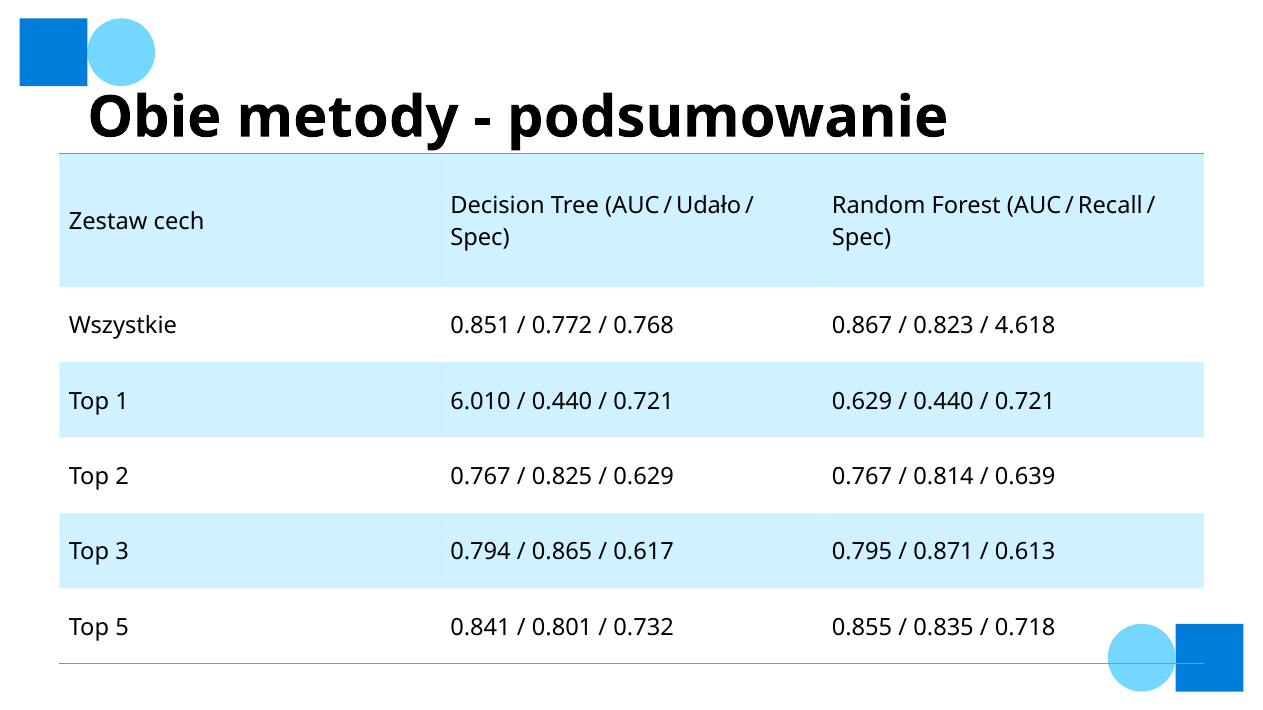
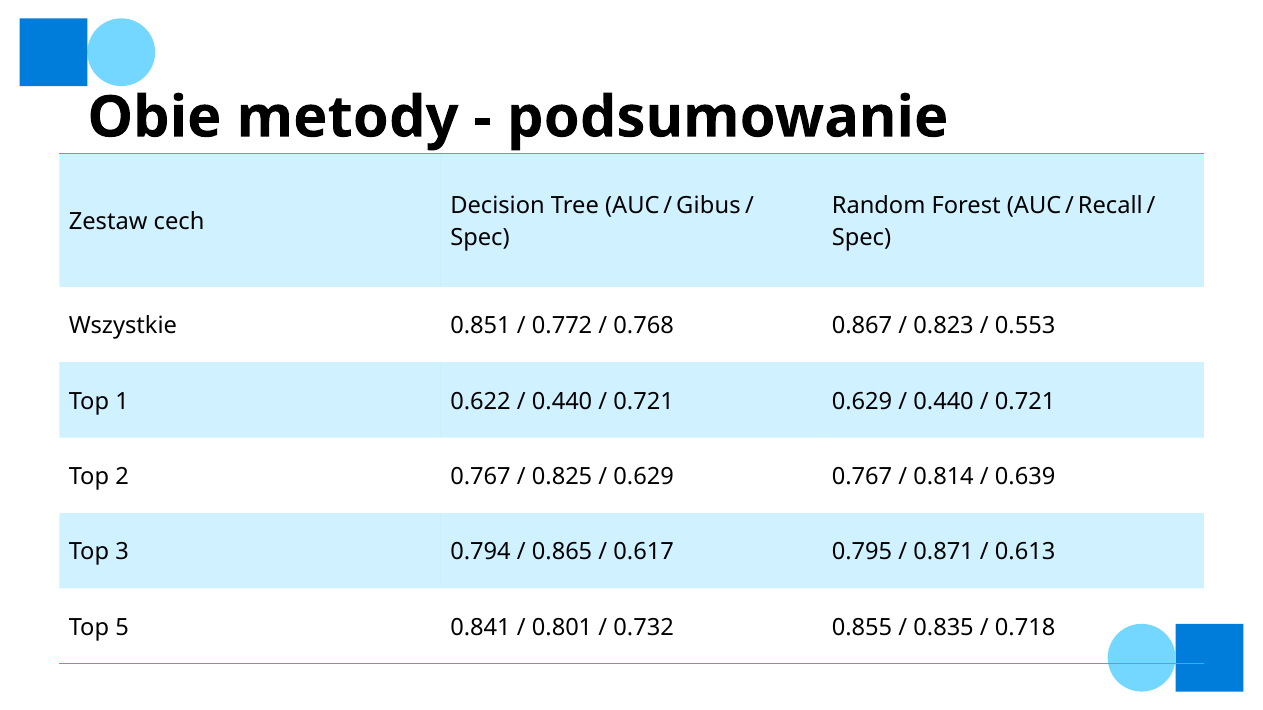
Udało: Udało -> Gibus (708, 206)
4.618: 4.618 -> 0.553 (1025, 326)
6.010: 6.010 -> 0.622 (481, 401)
